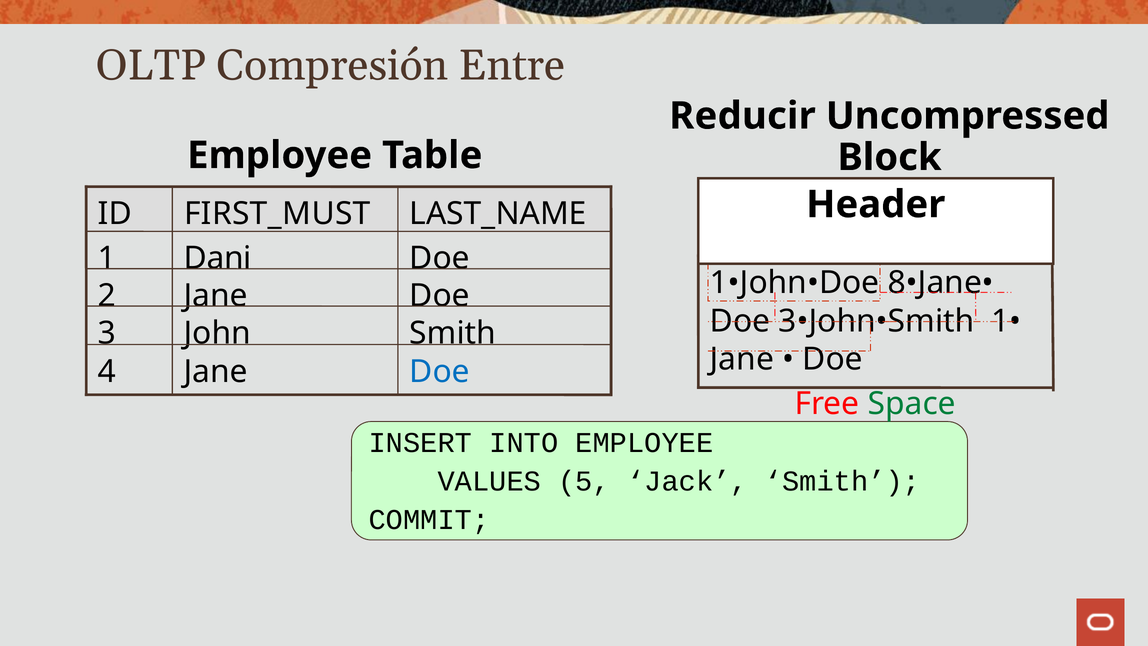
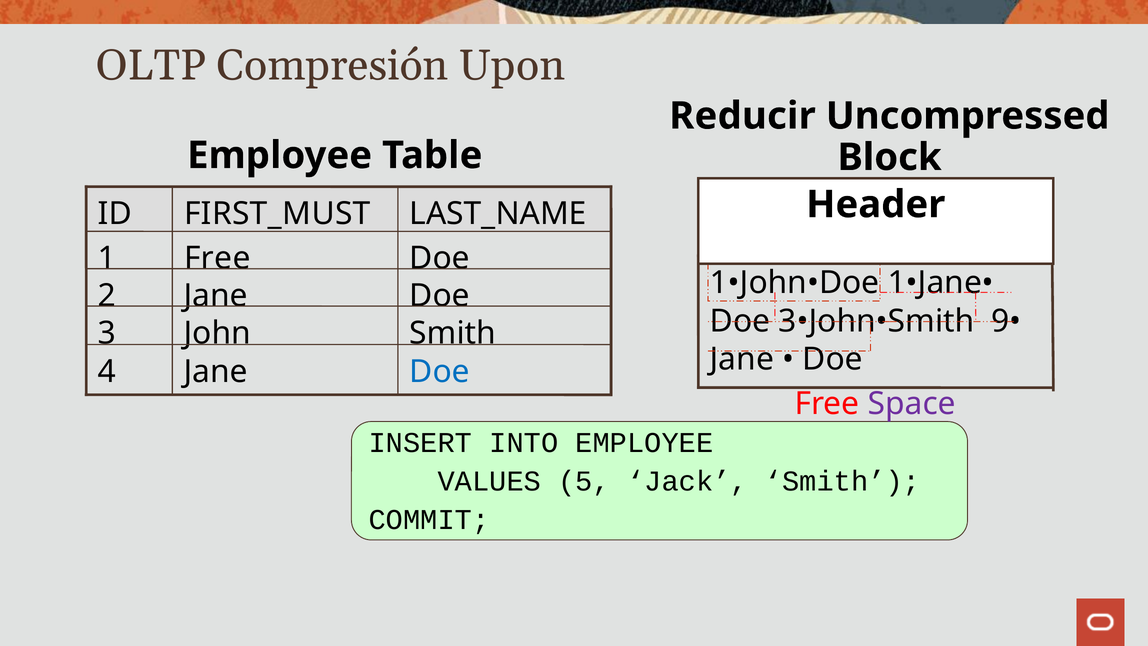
Entre: Entre -> Upon (512, 66)
Dani: Dani -> Free (217, 258)
8•Jane•: 8•Jane• -> 1•Jane• (941, 283)
1•: 1• -> 9• (1006, 321)
Space colour: green -> purple (912, 404)
